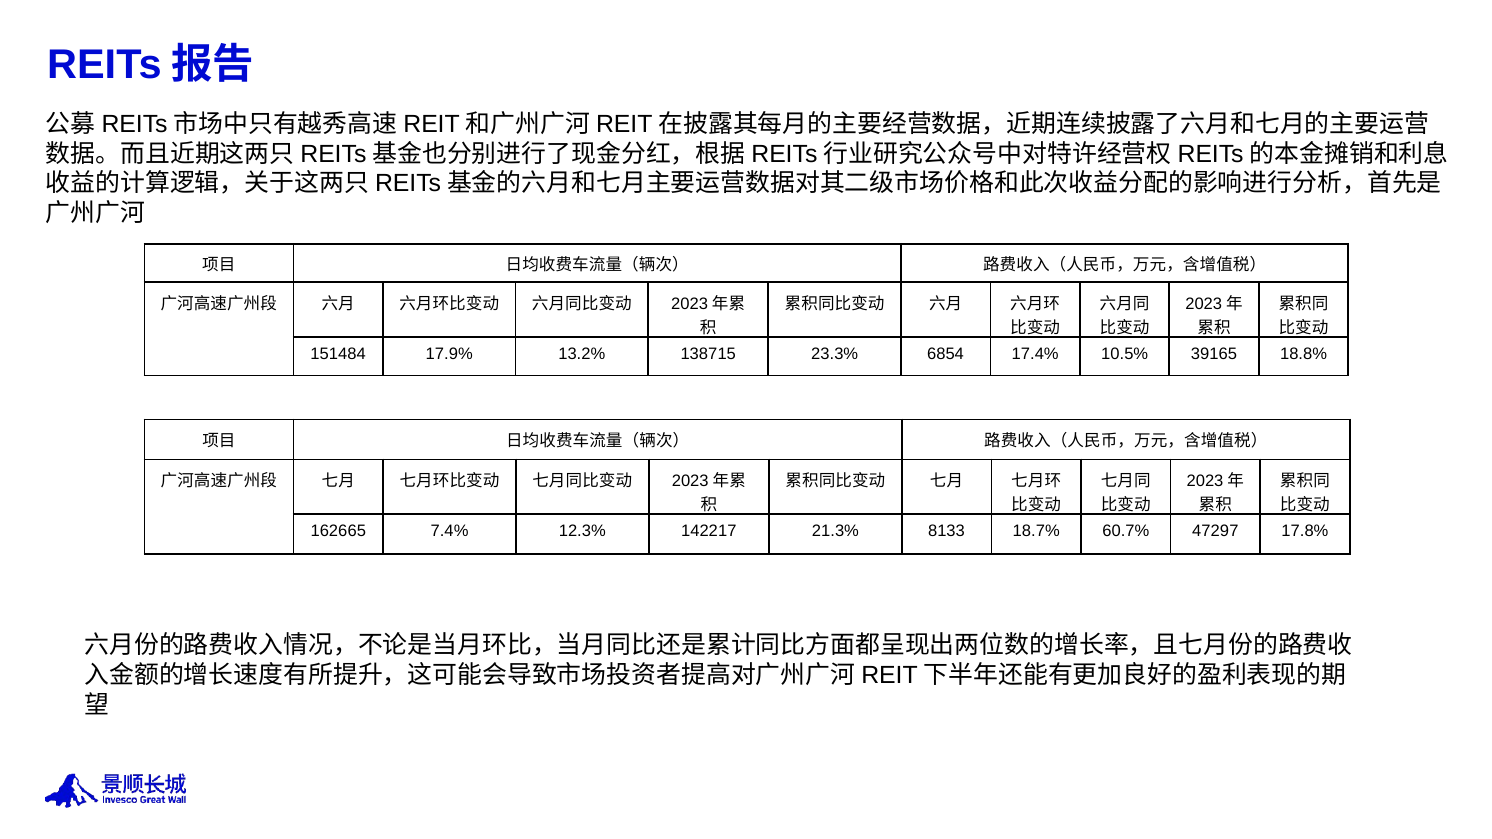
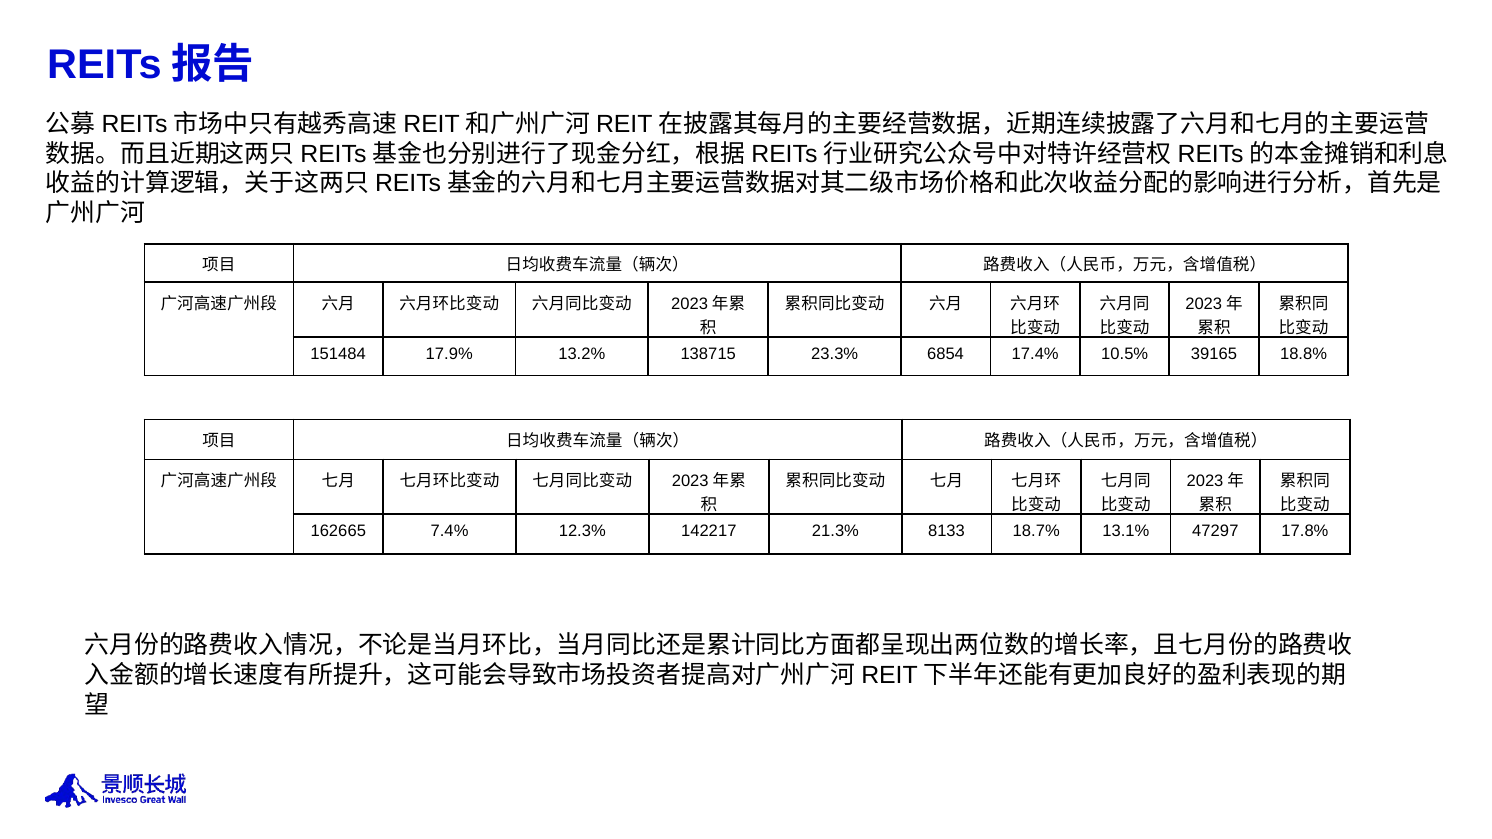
60.7%: 60.7% -> 13.1% (1126, 531)
